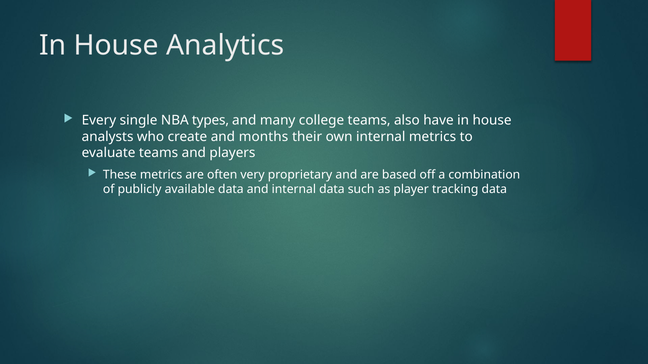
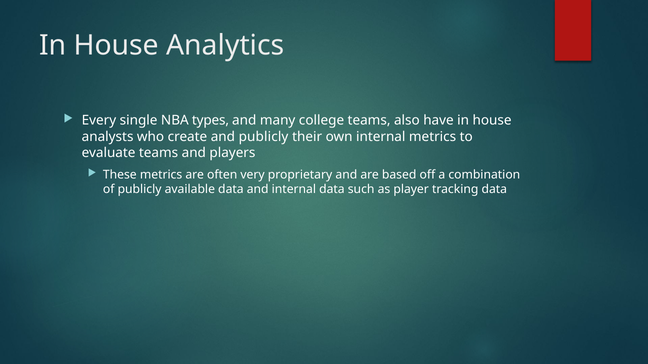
and months: months -> publicly (264, 137)
